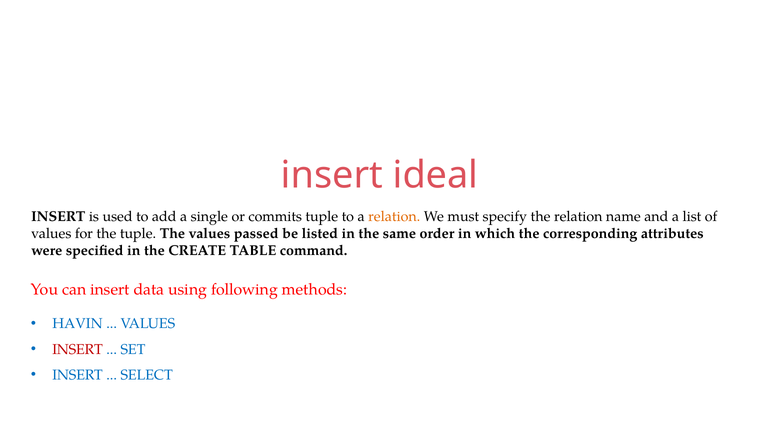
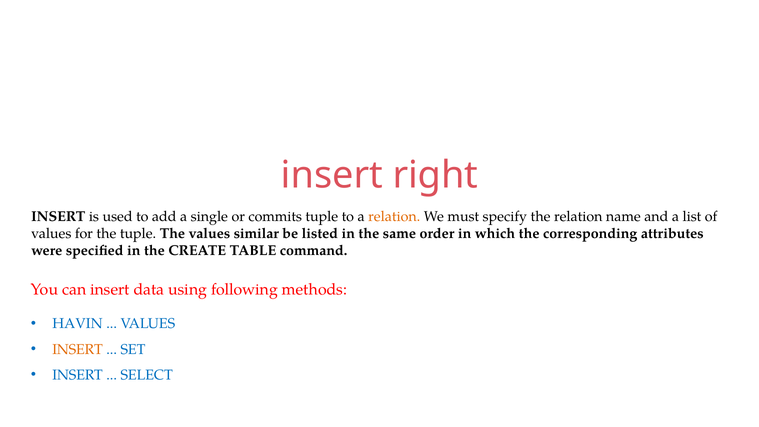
ideal: ideal -> right (435, 175)
passed: passed -> similar (256, 233)
INSERT colour: red -> orange (78, 349)
